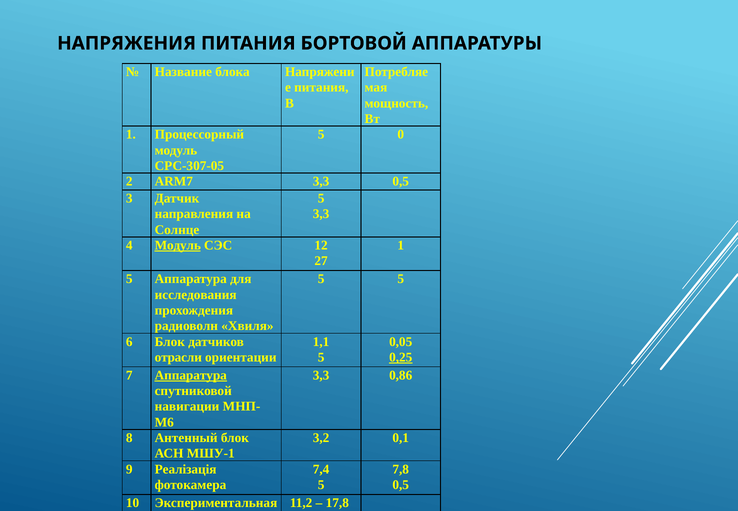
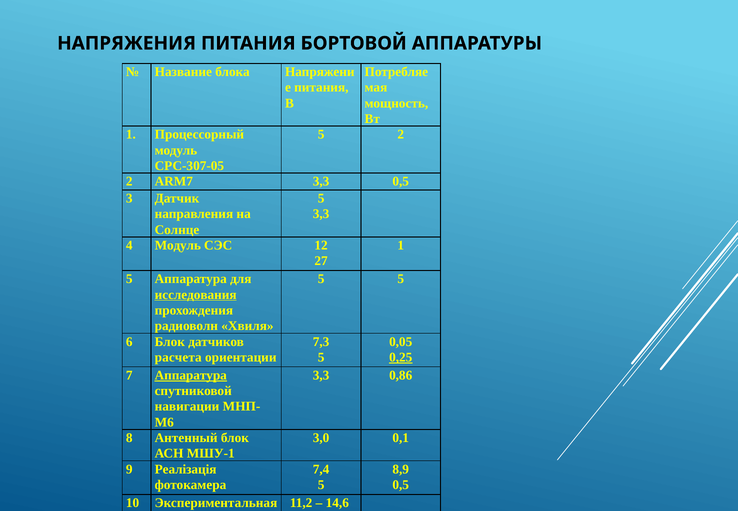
5 0: 0 -> 2 (401, 135)
Модуль underline: present -> none (178, 245)
исследования underline: none -> present (196, 295)
1,1: 1,1 -> 7,3 (321, 342)
отрасли: отрасли -> расчета (178, 357)
3,2: 3,2 -> 3,0 (321, 438)
7,8: 7,8 -> 8,9 (401, 469)
17,8: 17,8 -> 14,6 (337, 503)
